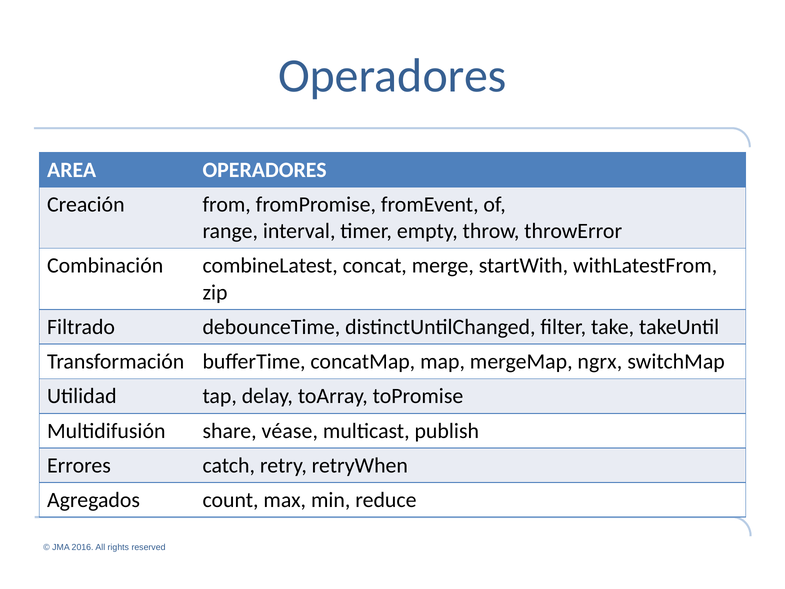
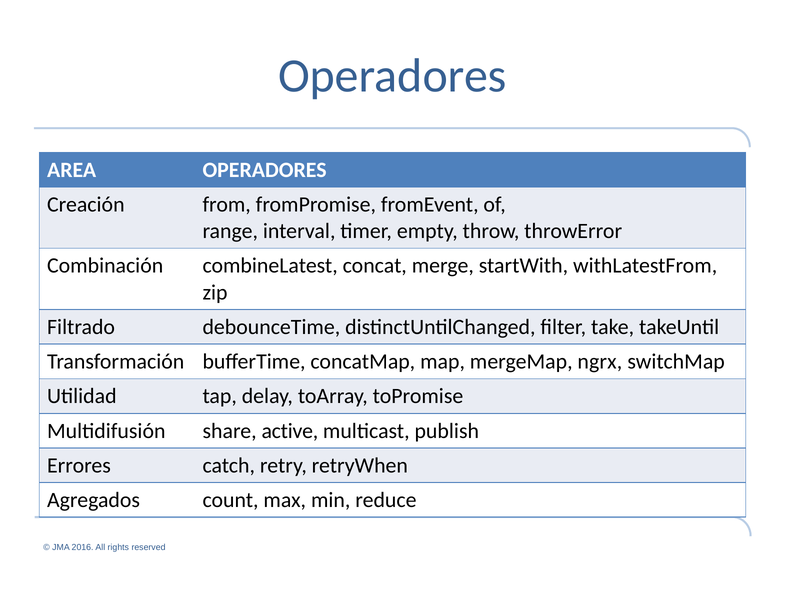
véase: véase -> active (290, 431)
